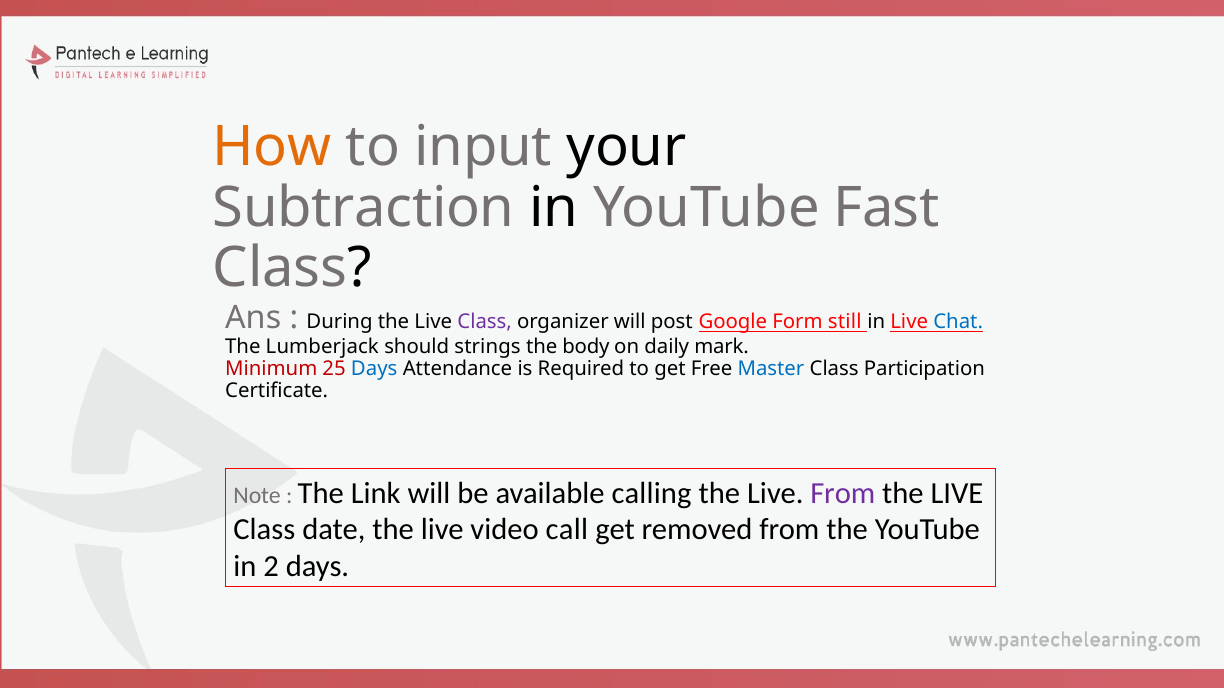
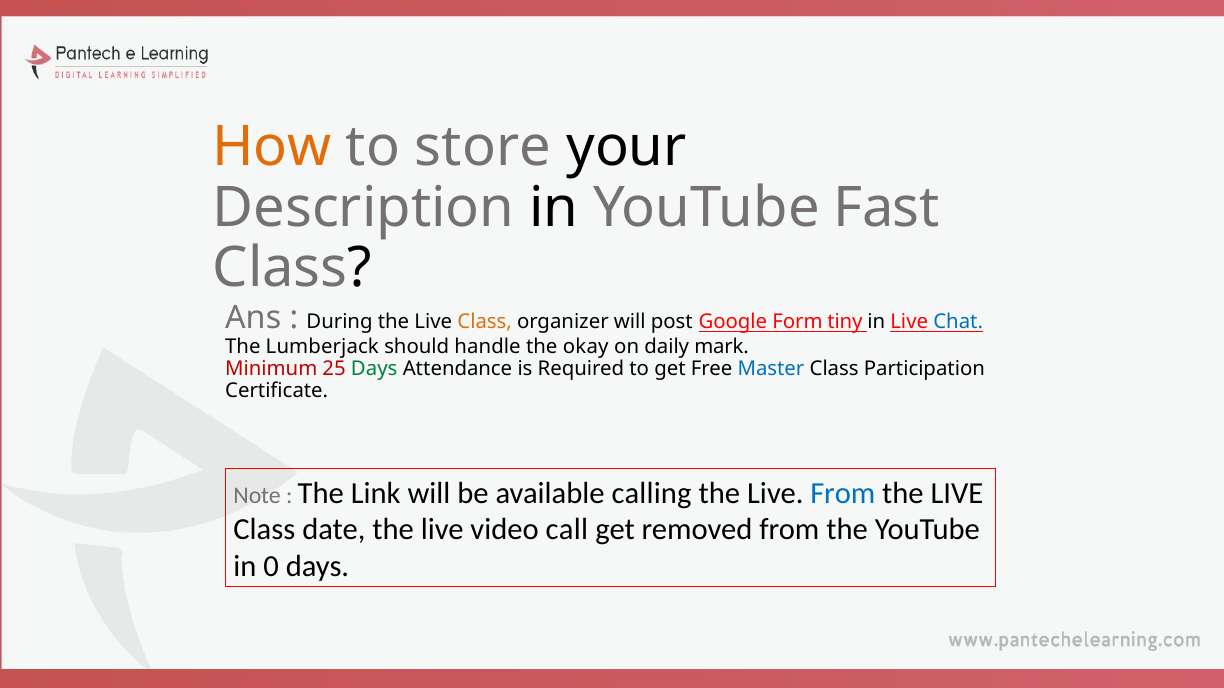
input: input -> store (483, 147)
Subtraction: Subtraction -> Description (364, 208)
Class colour: purple -> orange (485, 322)
still: still -> tiny (845, 322)
strings: strings -> handle (488, 347)
body: body -> okay (586, 347)
Days colour: blue -> green (374, 369)
From colour: purple -> blue (843, 493)
2: 2 -> 0 (271, 567)
